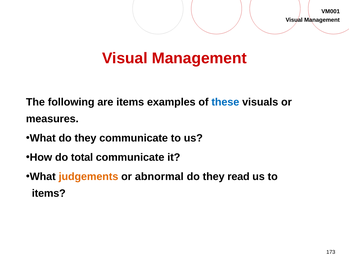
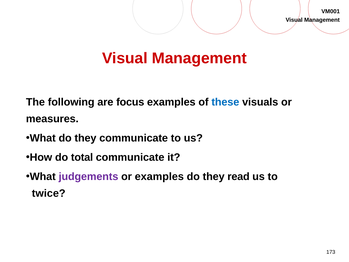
are items: items -> focus (130, 102)
judgements colour: orange -> purple (88, 177)
or abnormal: abnormal -> examples (159, 177)
items: items -> twice (49, 193)
